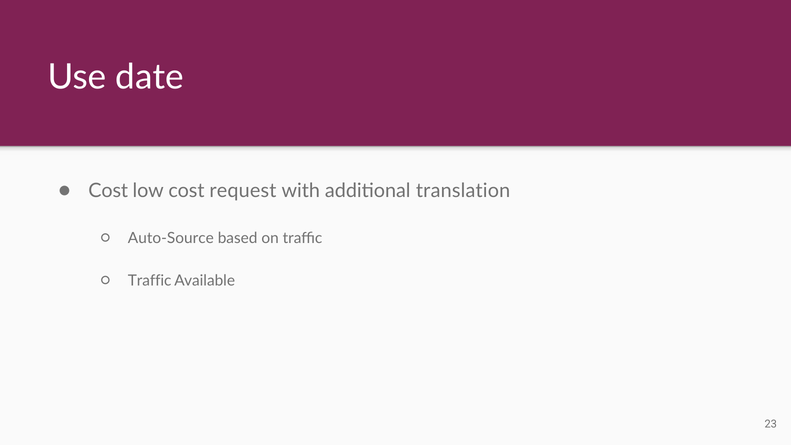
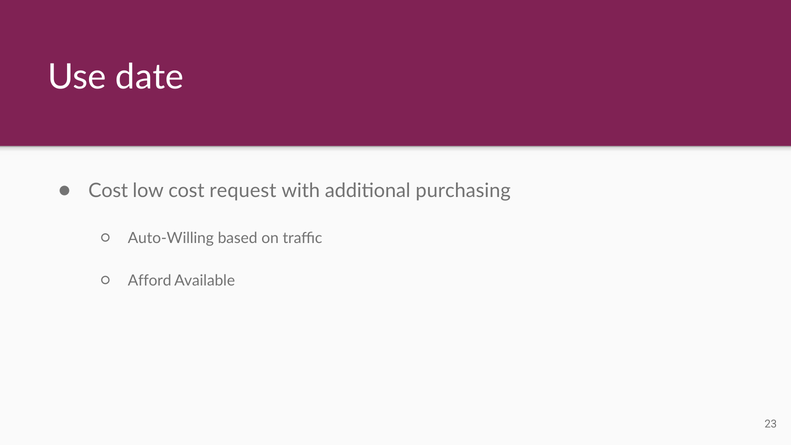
translation: translation -> purchasing (463, 191)
Auto-Source: Auto-Source -> Auto-Willing (171, 238)
Traffic: Traffic -> Afford (150, 280)
